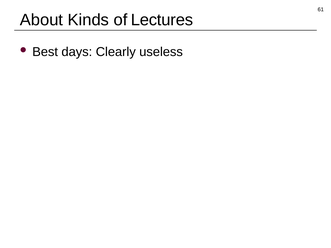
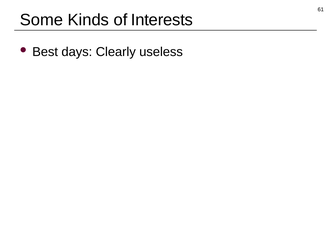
About: About -> Some (41, 20)
Lectures: Lectures -> Interests (162, 20)
